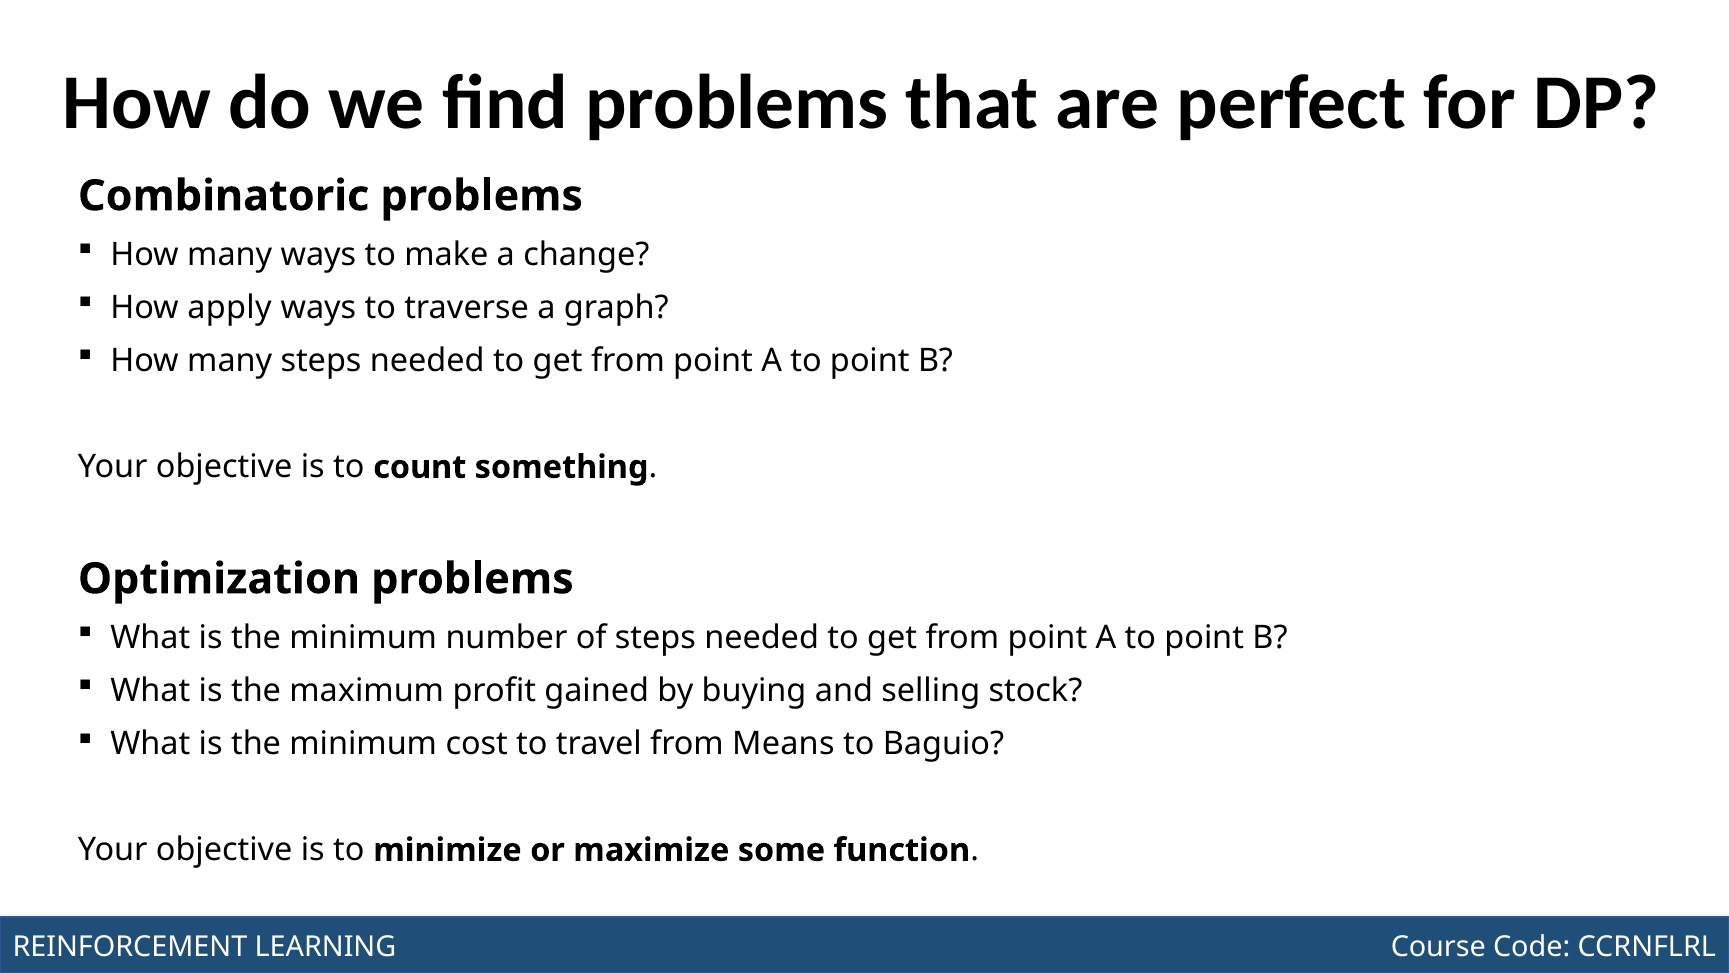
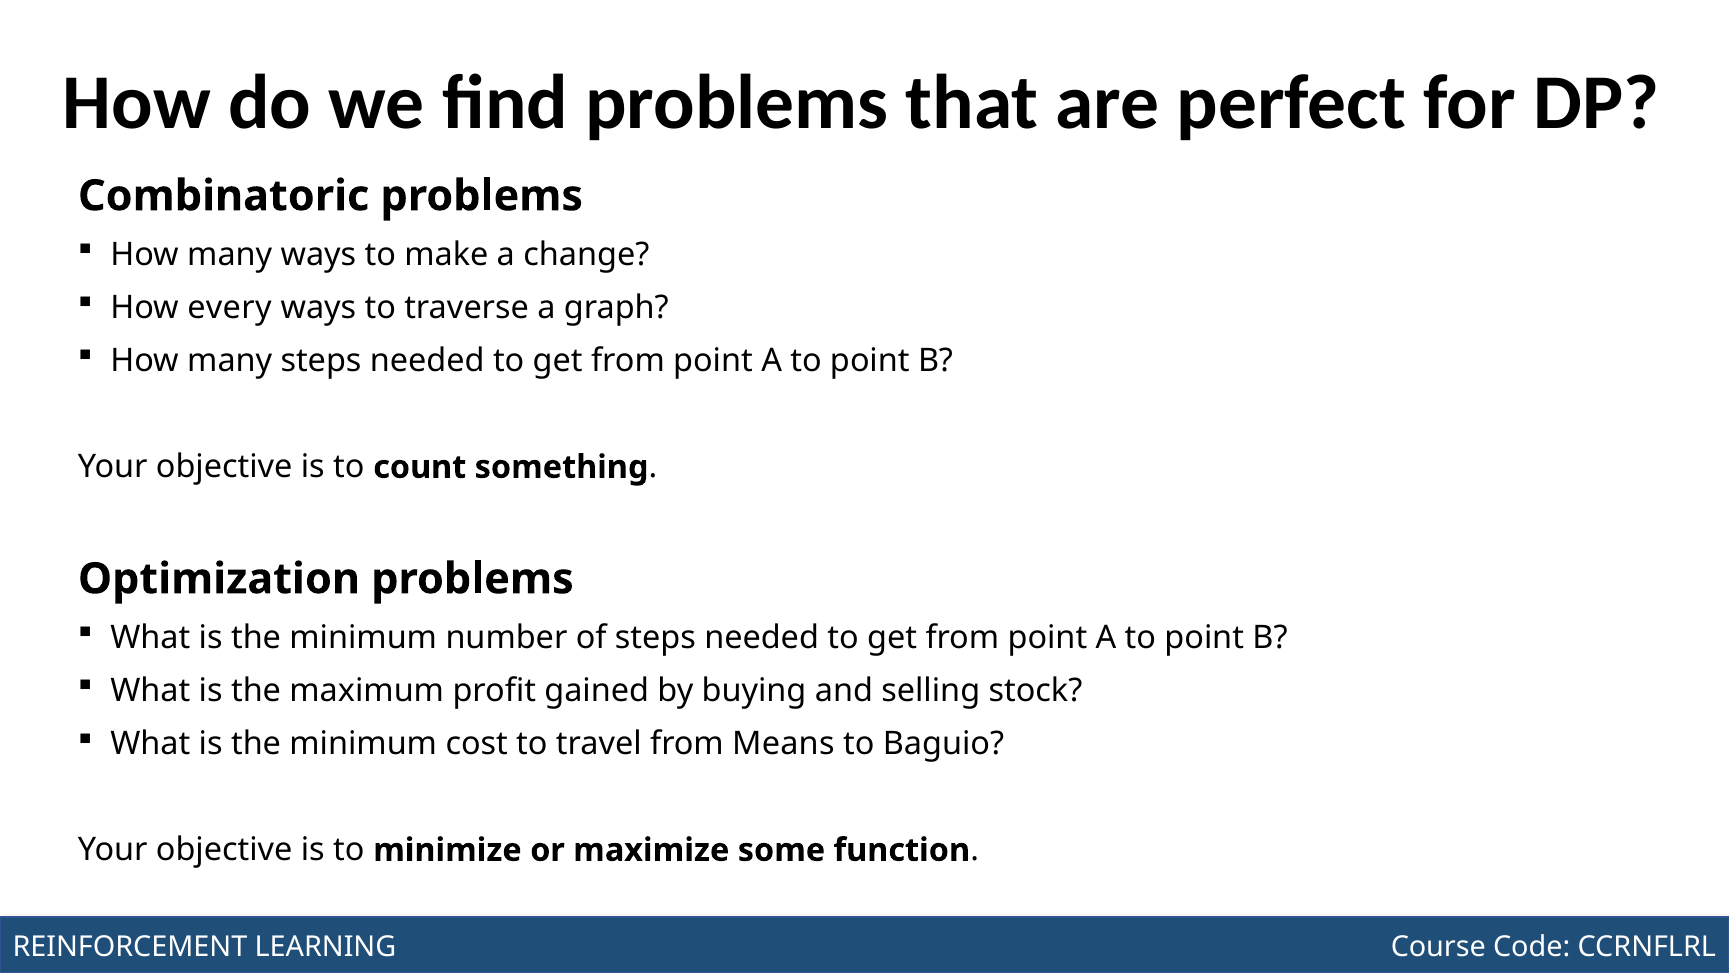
apply: apply -> every (229, 308)
